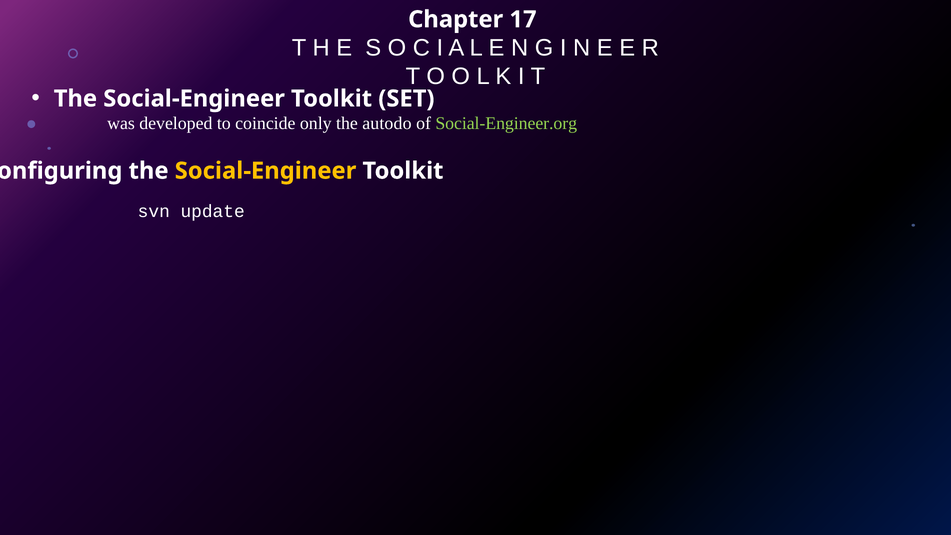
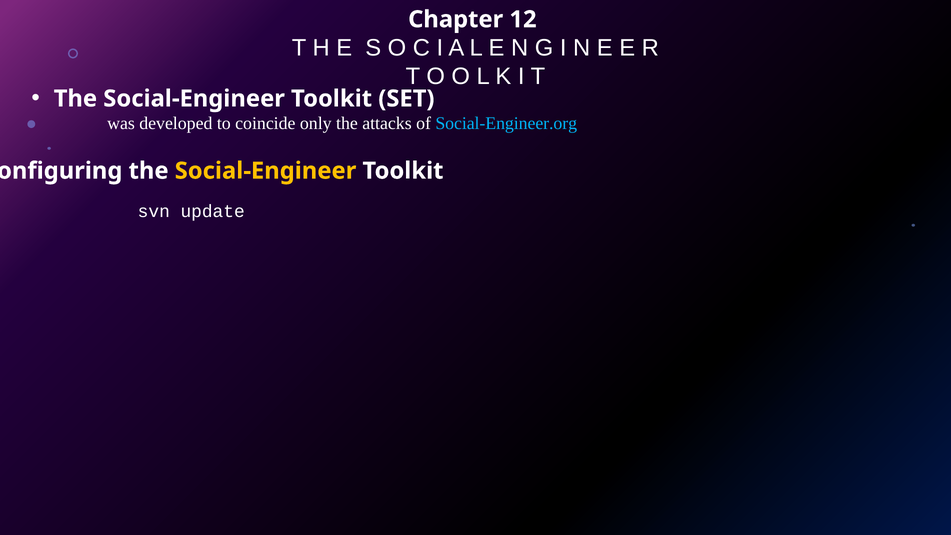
17: 17 -> 12 (523, 19)
autodo: autodo -> attacks (387, 123)
Social-Engineer.org colour: light green -> light blue (506, 123)
